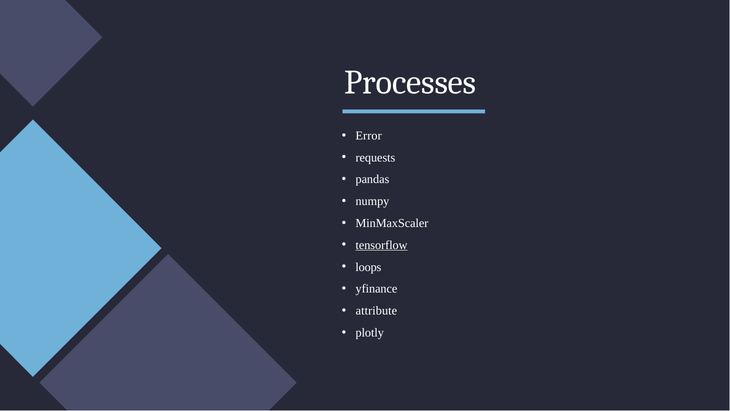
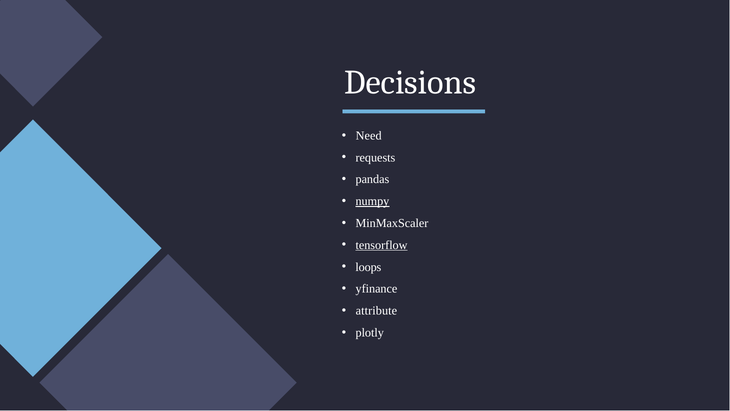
Processes: Processes -> Decisions (410, 82)
Error: Error -> Need (369, 136)
numpy underline: none -> present (372, 201)
